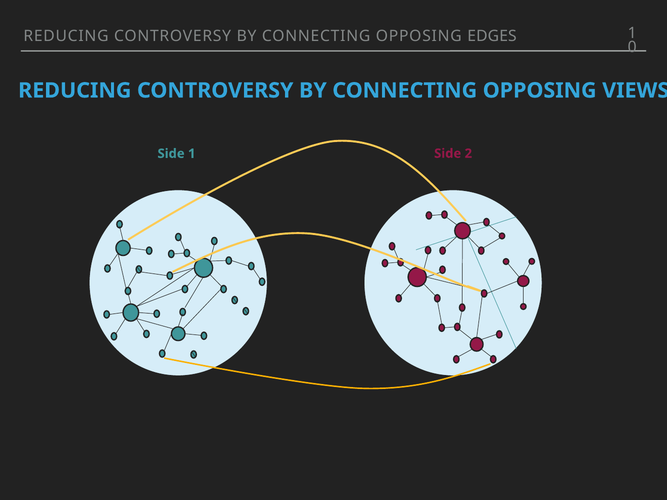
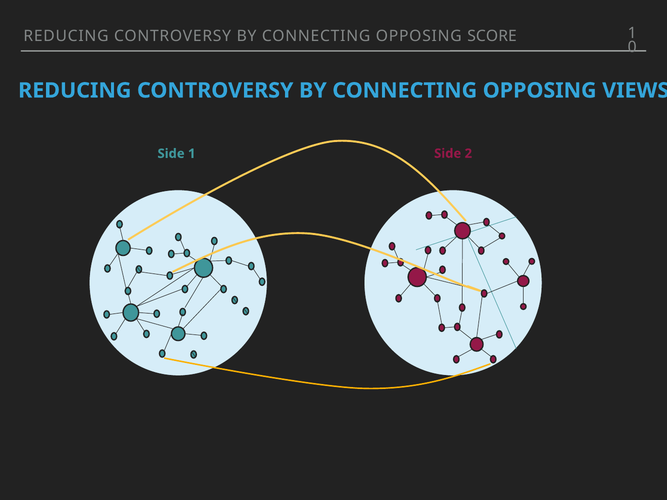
EDGES: EDGES -> SCORE (492, 36)
